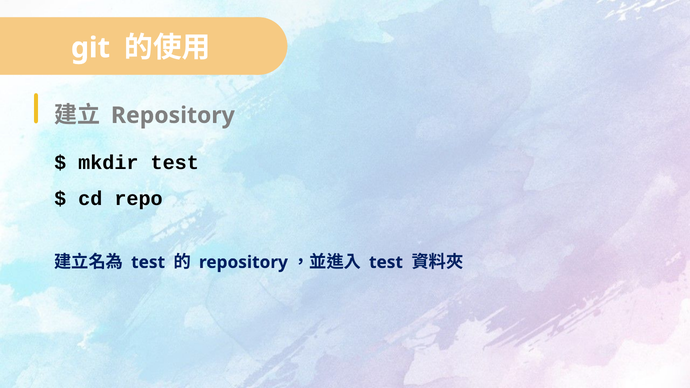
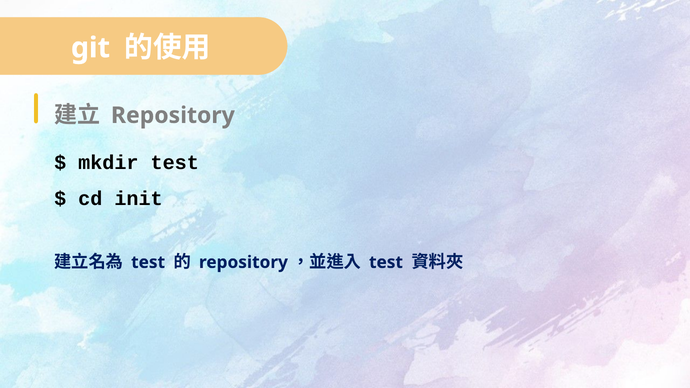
repo: repo -> init (139, 199)
